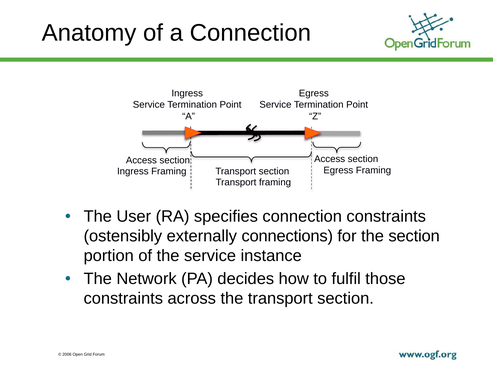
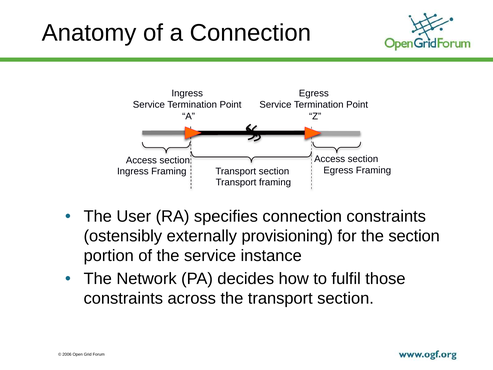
connections: connections -> provisioning (287, 236)
